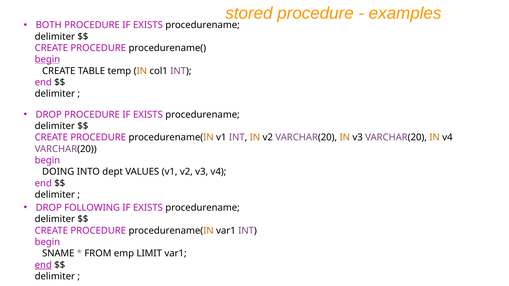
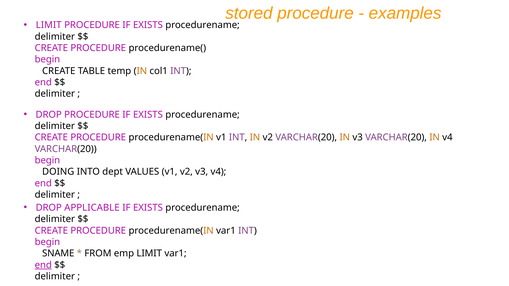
BOTH: BOTH -> LIMIT (49, 25)
begin underline: present -> none (47, 60)
FOLLOWING: FOLLOWING -> APPLICABLE (92, 208)
